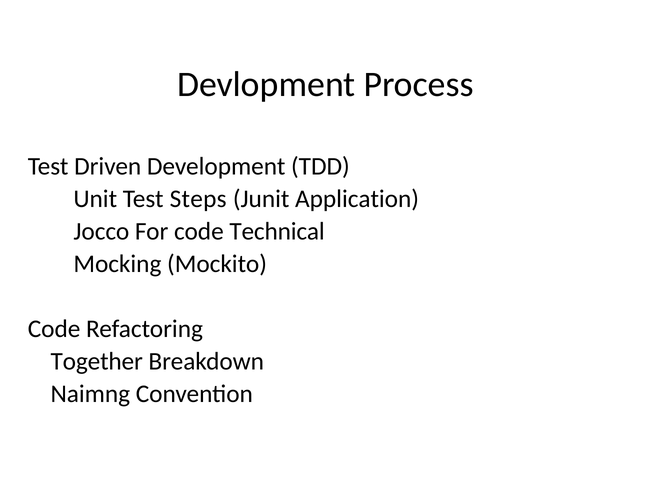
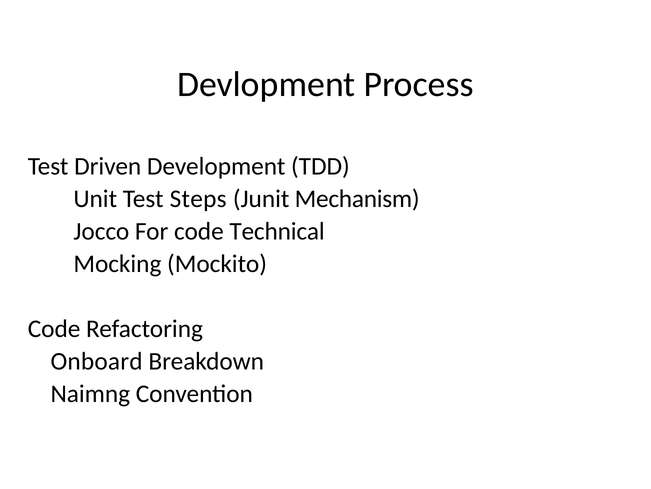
Application: Application -> Mechanism (357, 199)
Together: Together -> Onboard (97, 361)
